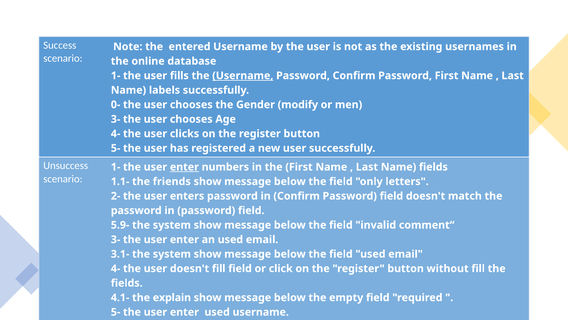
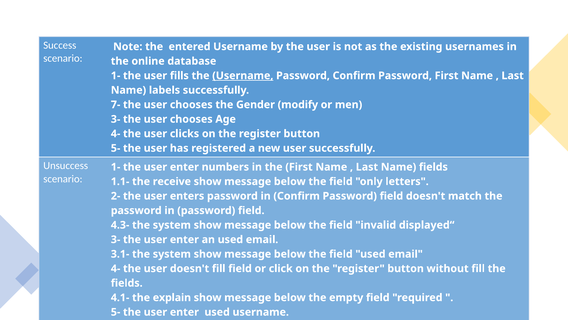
0-: 0- -> 7- (116, 105)
enter underline: present -> none (184, 167)
friends: friends -> receive (172, 181)
5.9-: 5.9- -> 4.3- (120, 225)
comment“: comment“ -> displayed“ (427, 225)
